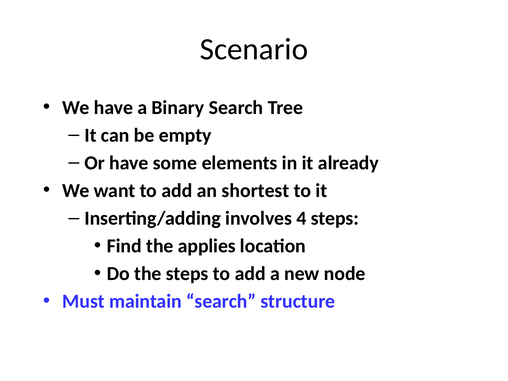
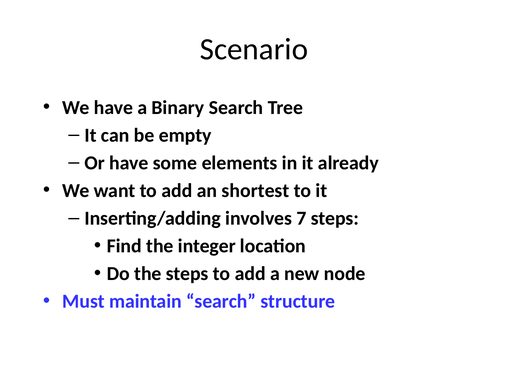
4: 4 -> 7 (301, 218)
applies: applies -> integer (207, 246)
